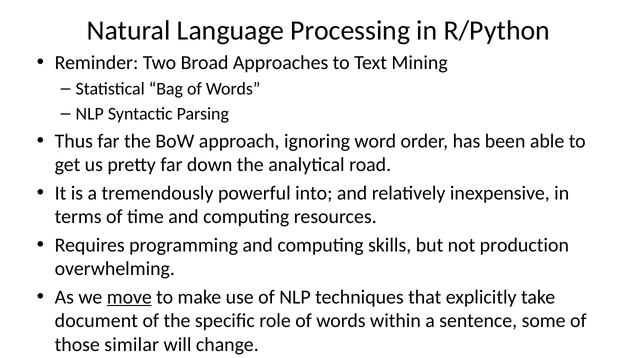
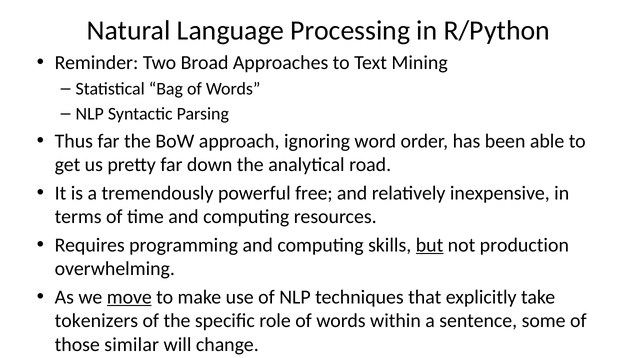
into: into -> free (314, 193)
but underline: none -> present (430, 245)
document: document -> tokenizers (96, 321)
